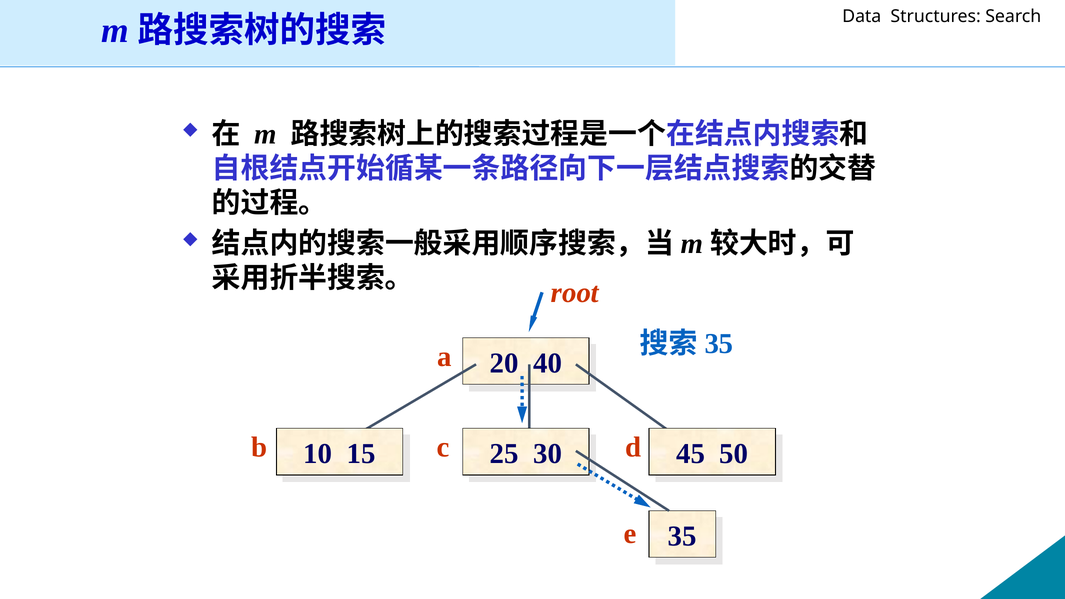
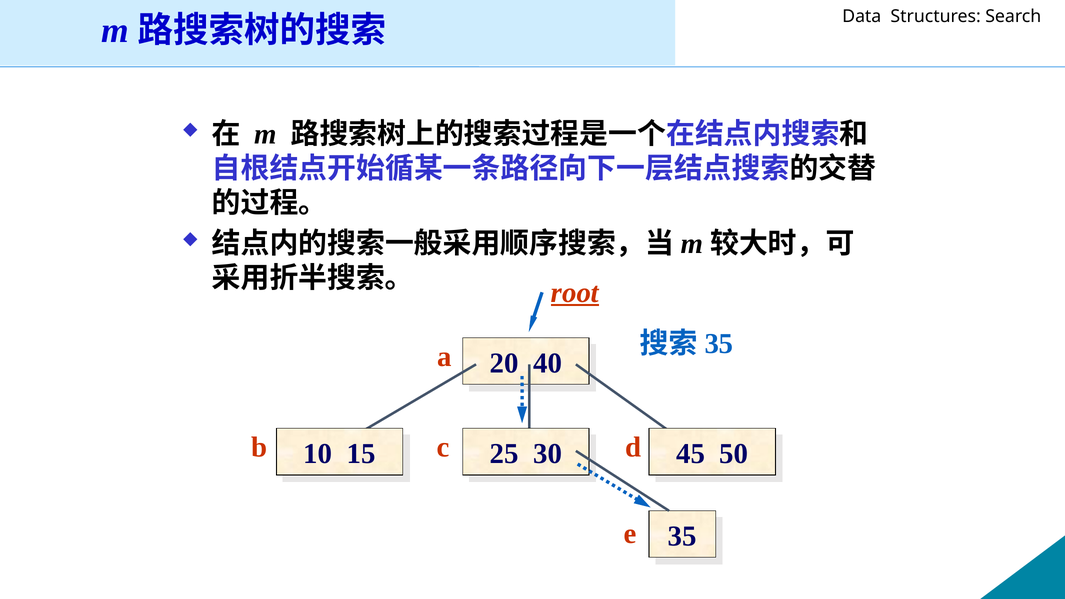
root underline: none -> present (575, 293)
